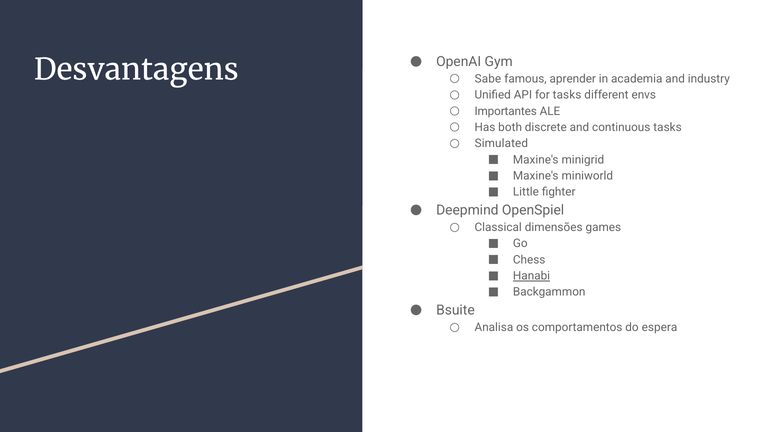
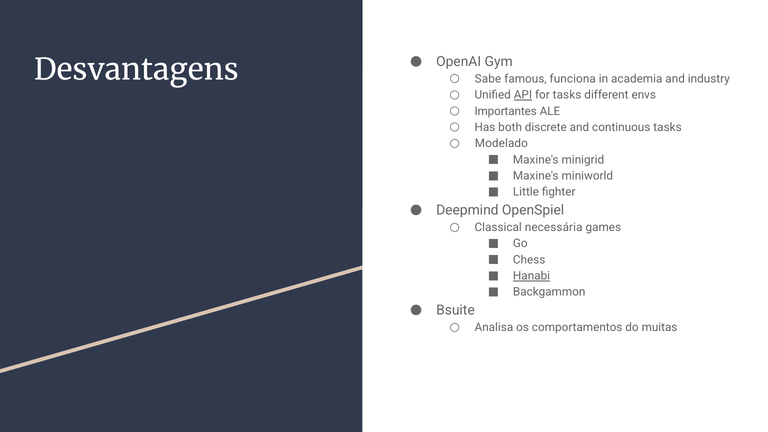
aprender: aprender -> funciona (573, 79)
API underline: none -> present (523, 95)
Simulated: Simulated -> Modelado (501, 144)
dimensões: dimensões -> necessária (554, 227)
espera: espera -> muitas (660, 327)
